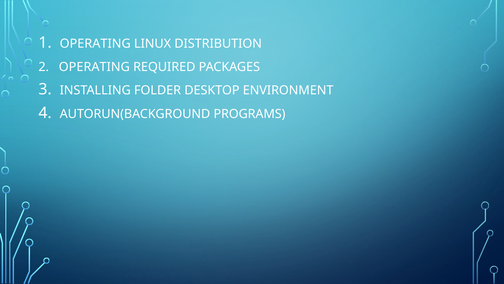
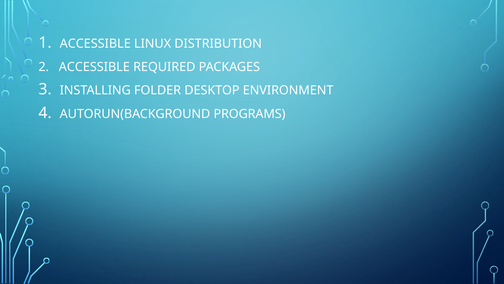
OPERATING: OPERATING -> ACCESSIBLE (95, 43)
2 OPERATING: OPERATING -> ACCESSIBLE (94, 67)
